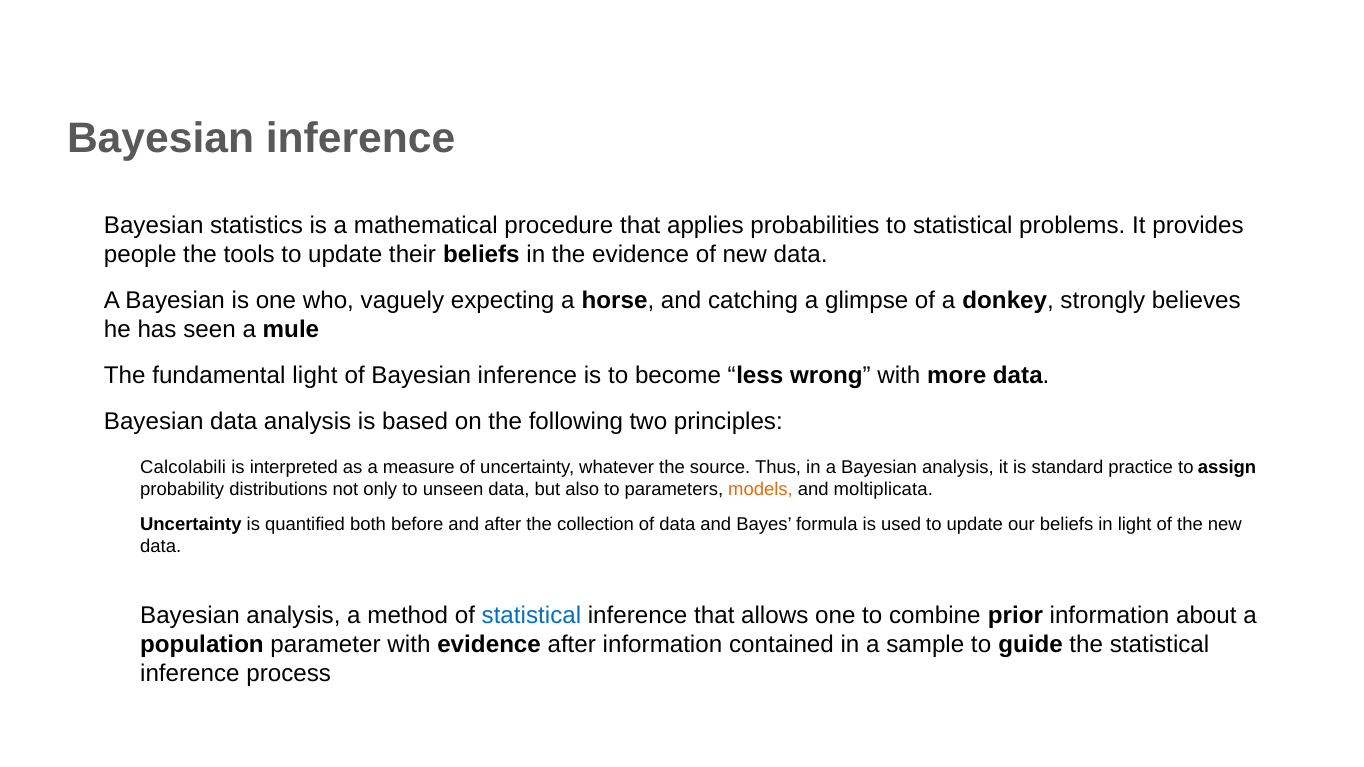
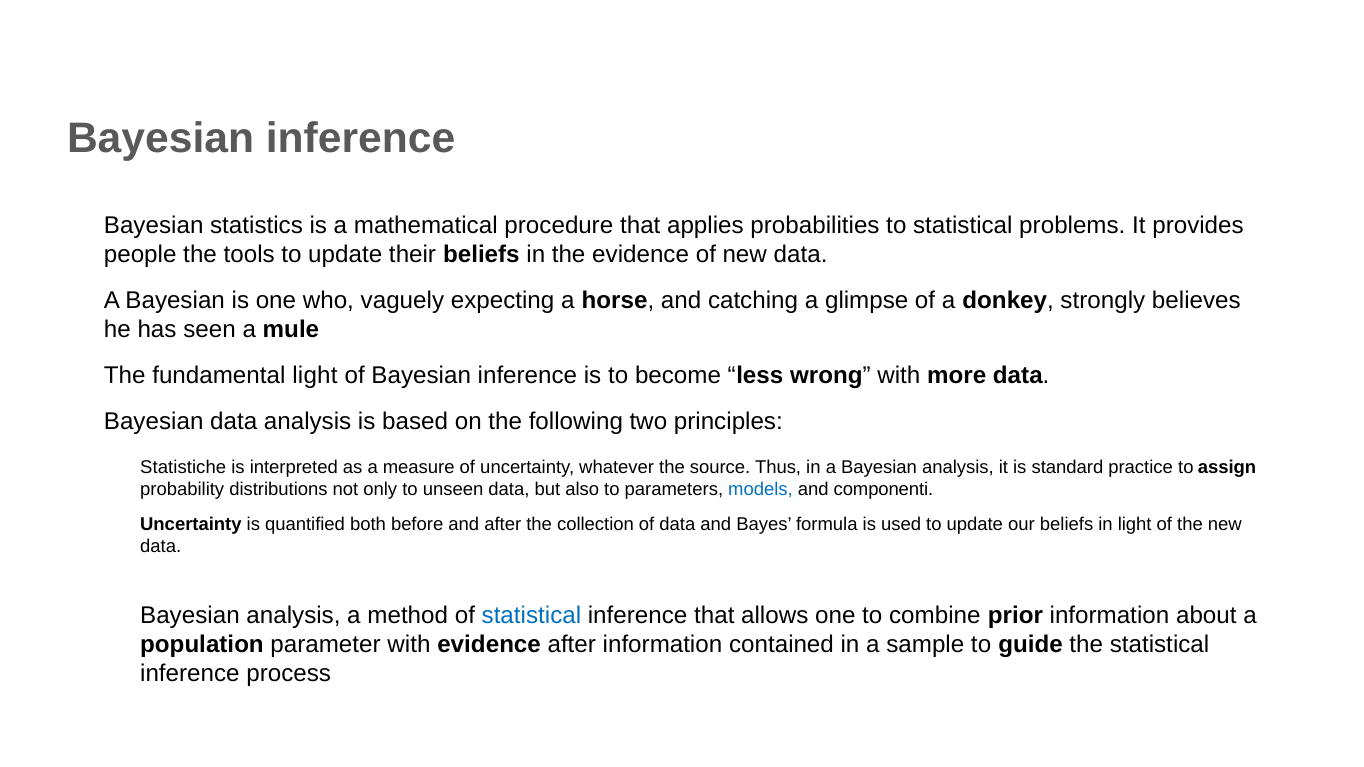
Calcolabili: Calcolabili -> Statistiche (183, 468)
models colour: orange -> blue (761, 490)
moltiplicata: moltiplicata -> componenti (883, 490)
